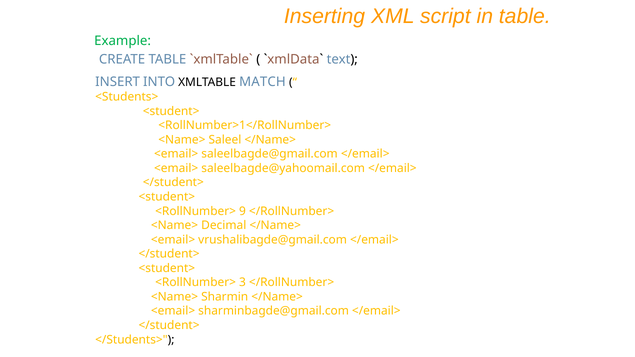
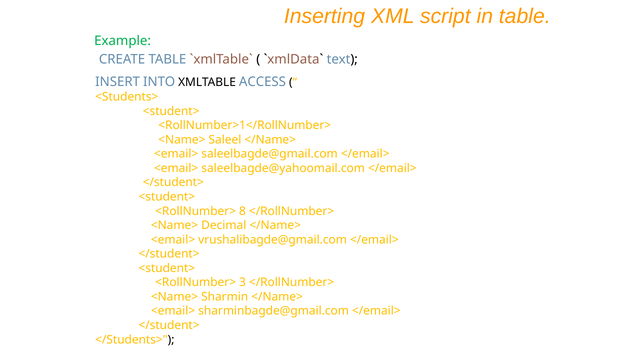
MATCH: MATCH -> ACCESS (263, 82)
9: 9 -> 8 (242, 211)
